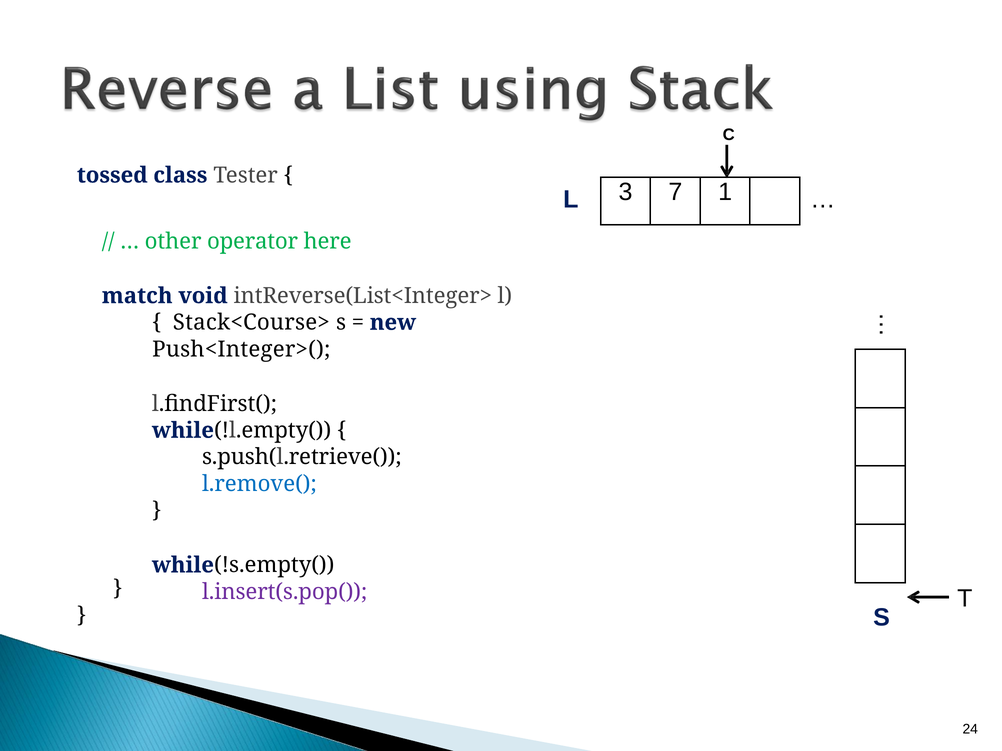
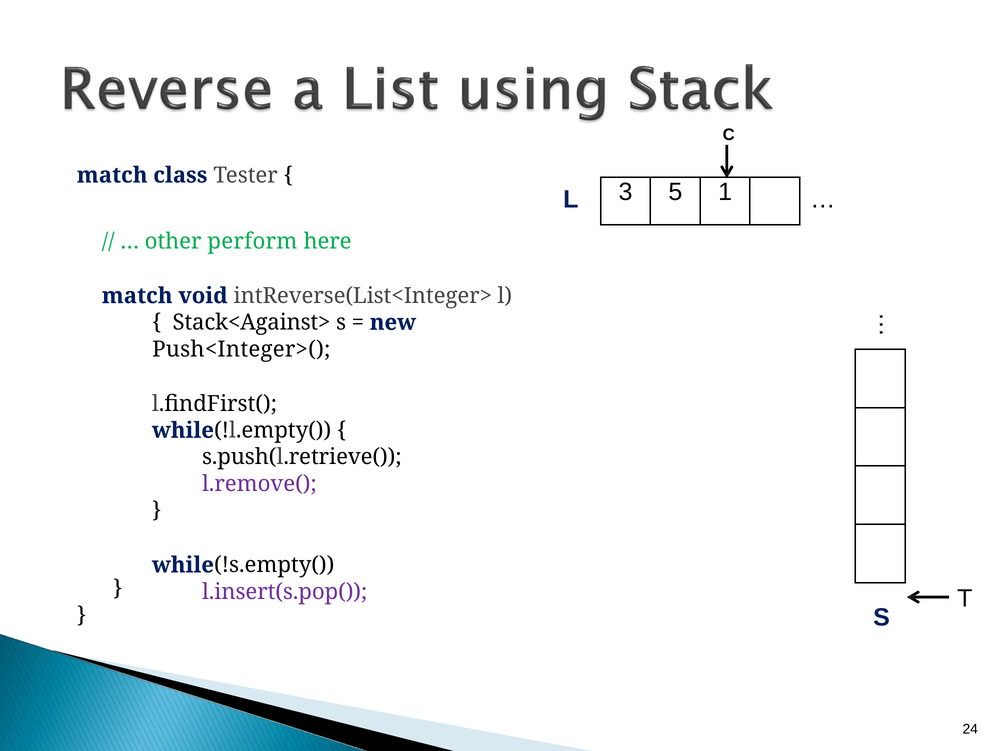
tossed: tossed -> match (112, 175)
7: 7 -> 5 (675, 192)
operator: operator -> perform (252, 242)
Stack<Course>: Stack<Course> -> Stack<Against> (252, 323)
l.remove( colour: blue -> purple (259, 484)
